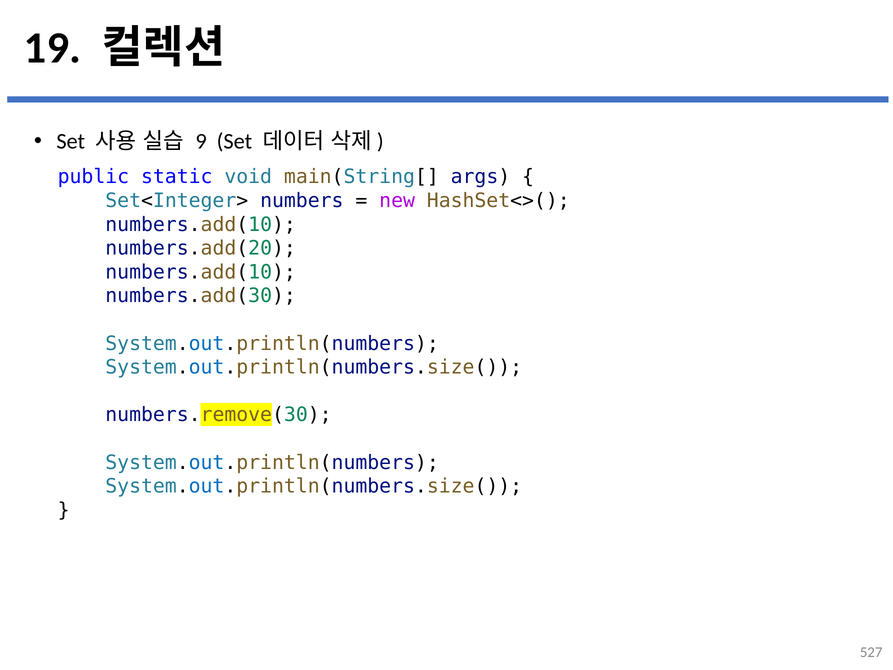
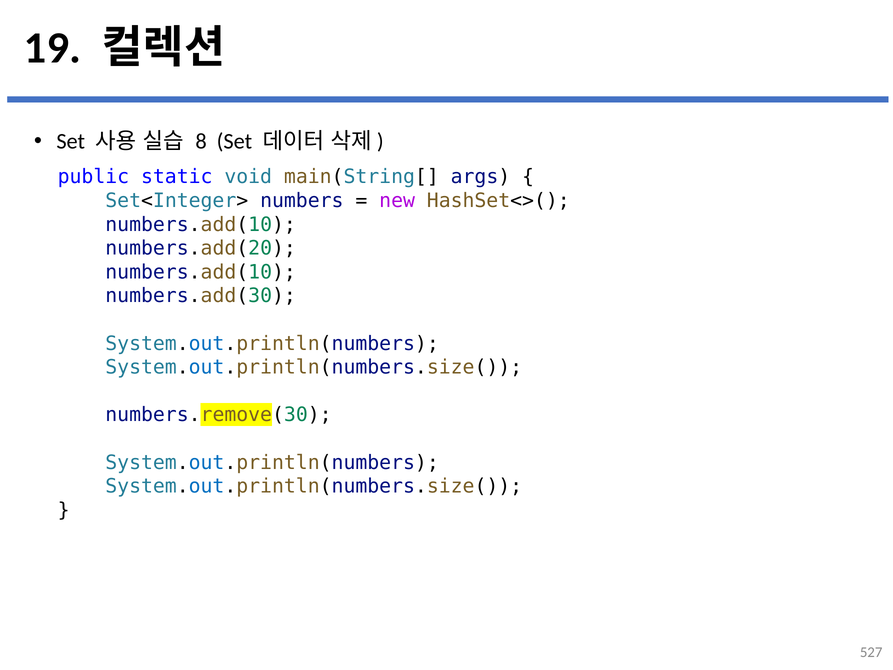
9: 9 -> 8 (201, 141)
